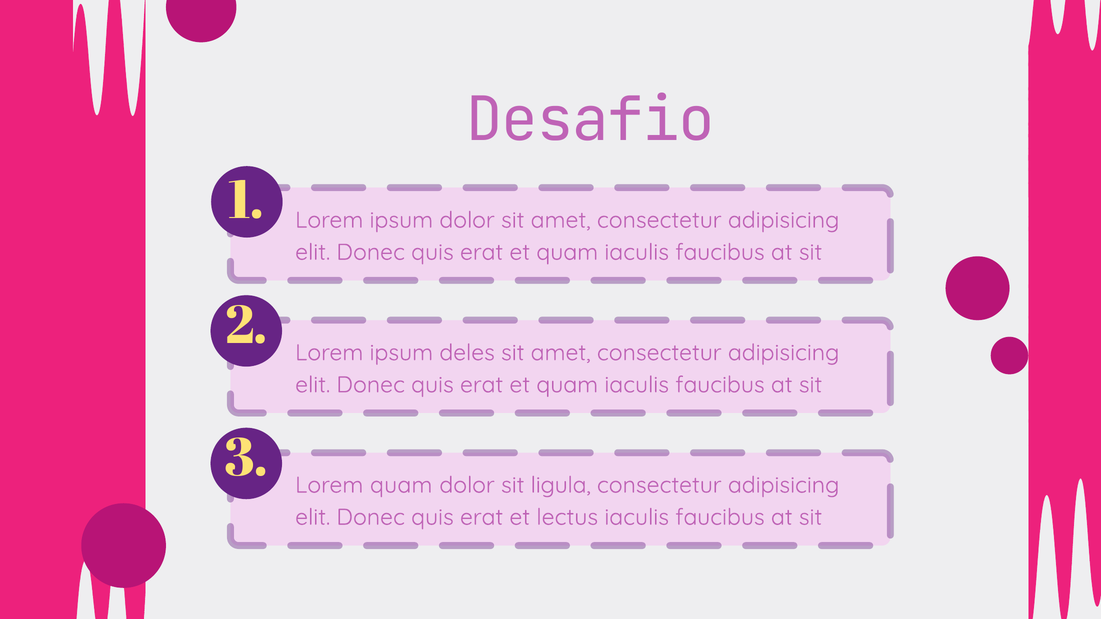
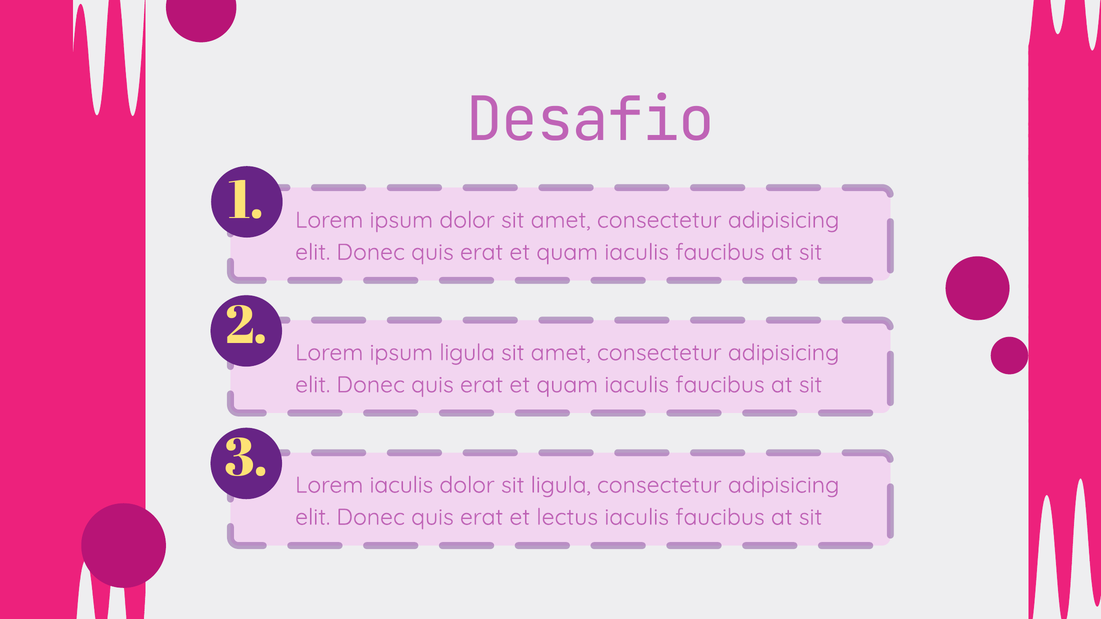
ipsum deles: deles -> ligula (467, 353)
Lorem quam: quam -> iaculis (401, 485)
